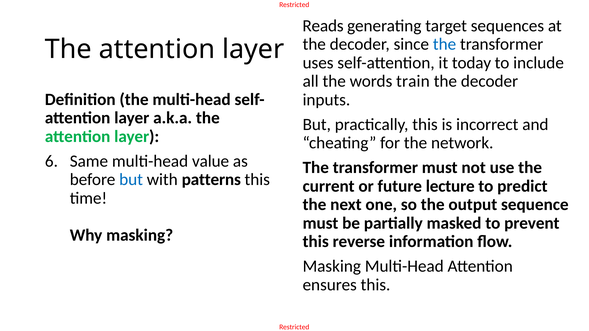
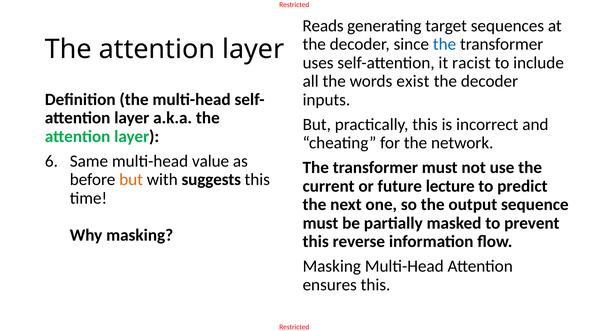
today: today -> racist (471, 63)
train: train -> exist (413, 81)
but colour: blue -> orange (131, 180)
patterns: patterns -> suggests (211, 180)
